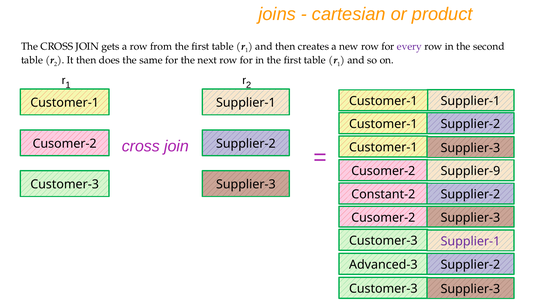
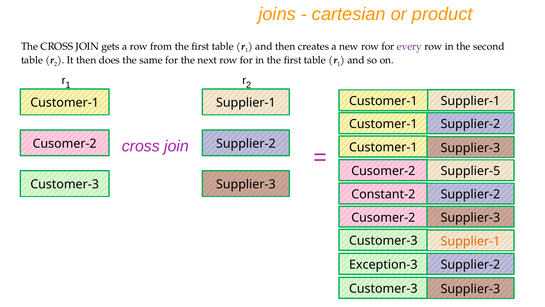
Supplier-9: Supplier-9 -> Supplier-5 (470, 171)
Supplier-1 colour: purple -> orange (470, 241)
Advanced-3: Advanced-3 -> Exception-3 (383, 264)
